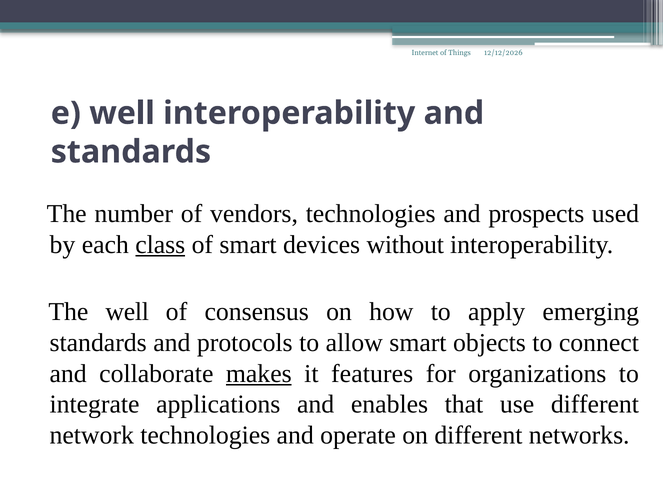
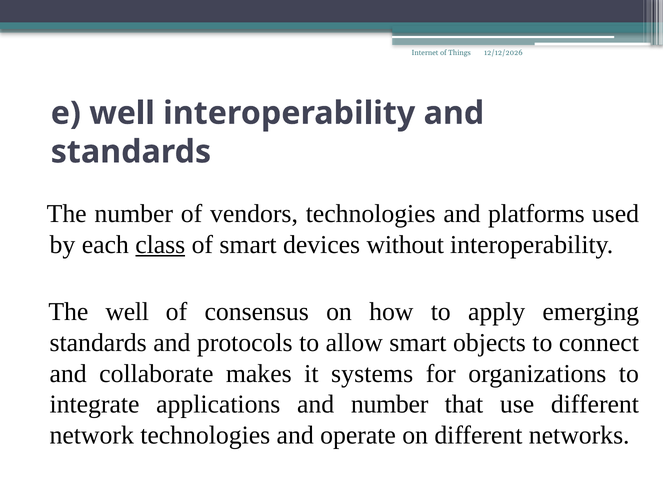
prospects: prospects -> platforms (536, 214)
makes underline: present -> none (259, 374)
features: features -> systems (372, 374)
and enables: enables -> number (390, 405)
